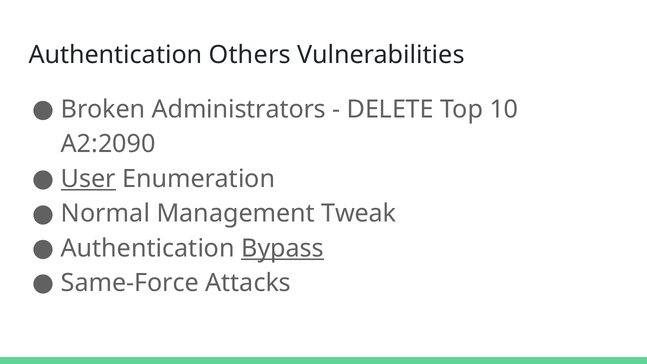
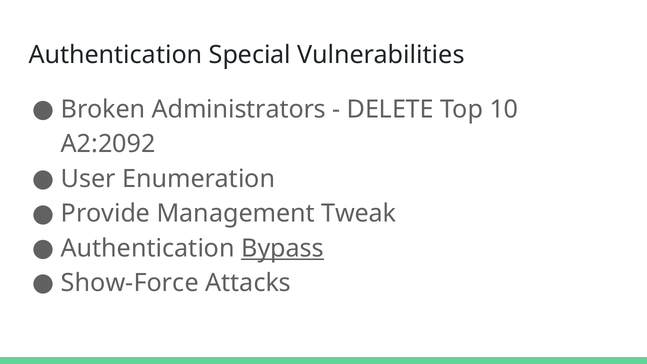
Others: Others -> Special (250, 55)
A2:2090: A2:2090 -> A2:2092 (108, 144)
User underline: present -> none (88, 179)
Normal: Normal -> Provide (106, 214)
Same-Force: Same-Force -> Show-Force (130, 283)
